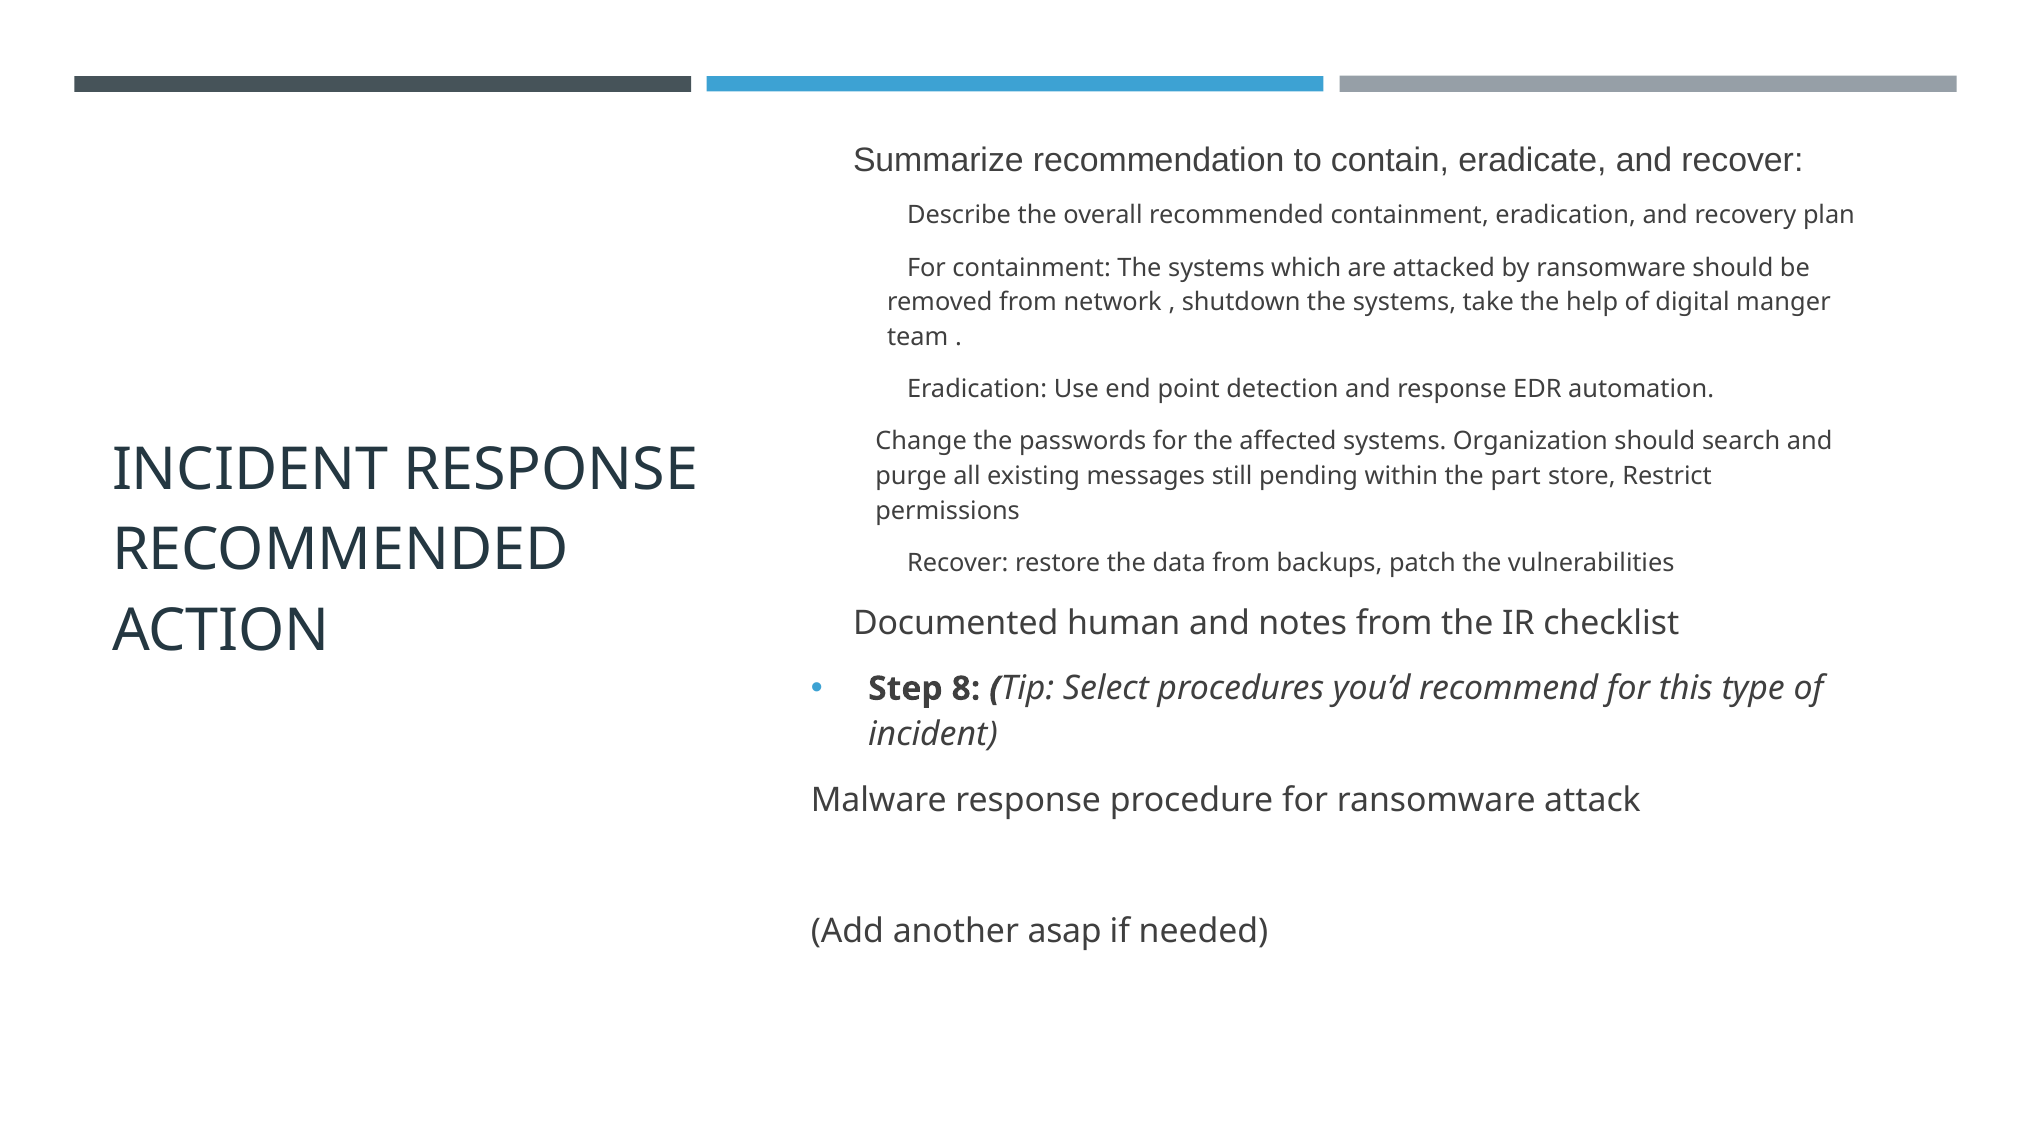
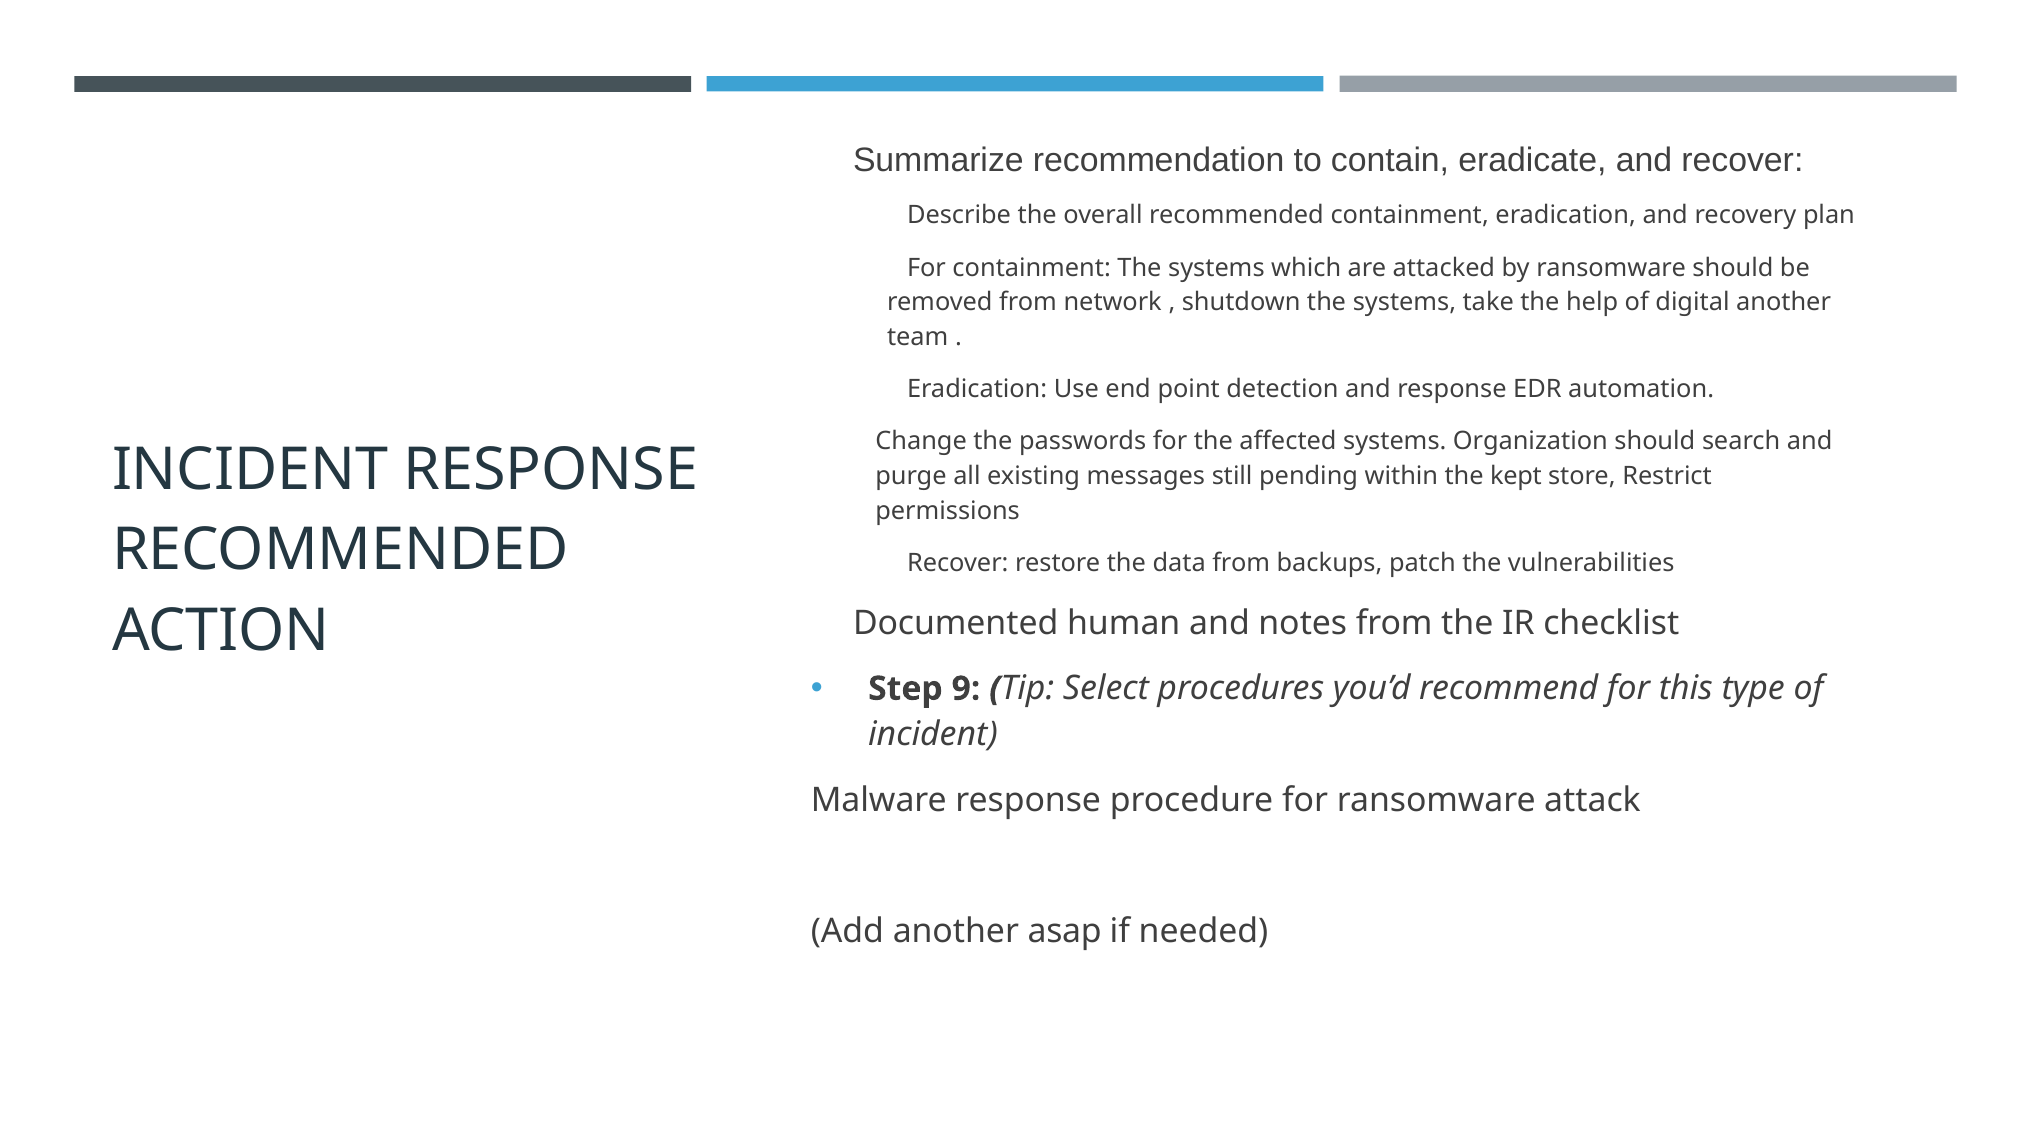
digital manger: manger -> another (1784, 302)
part: part -> kept (1516, 476)
8: 8 -> 9 (966, 688)
